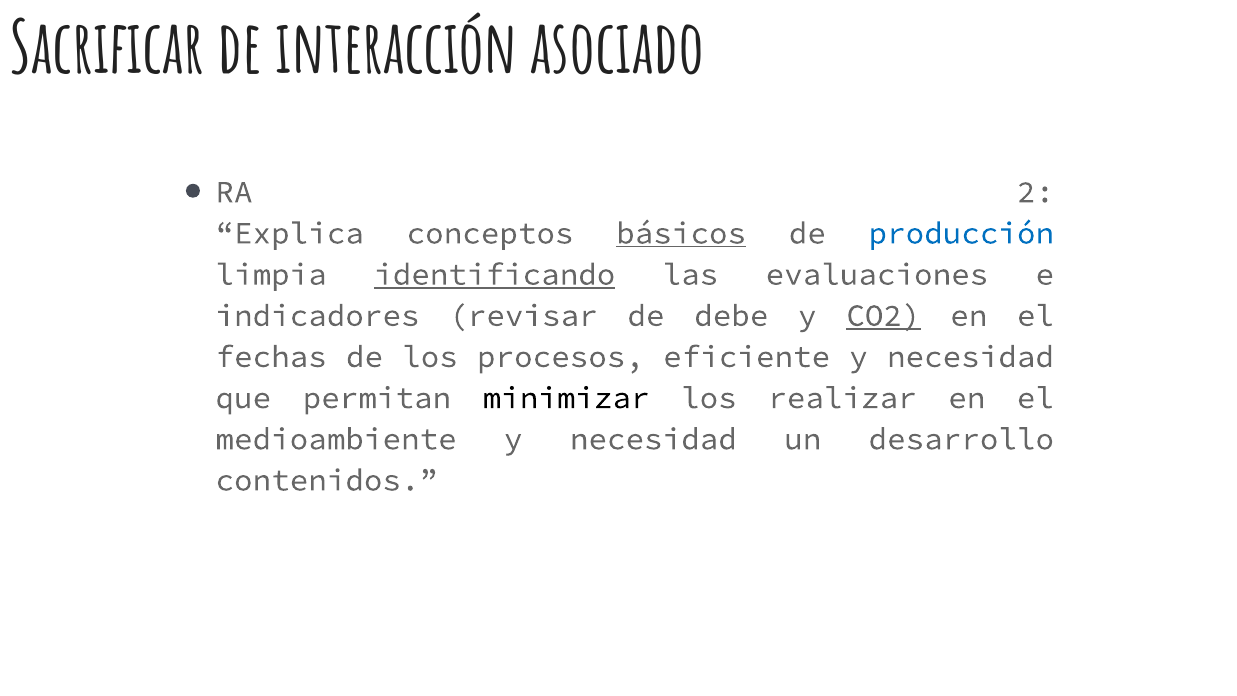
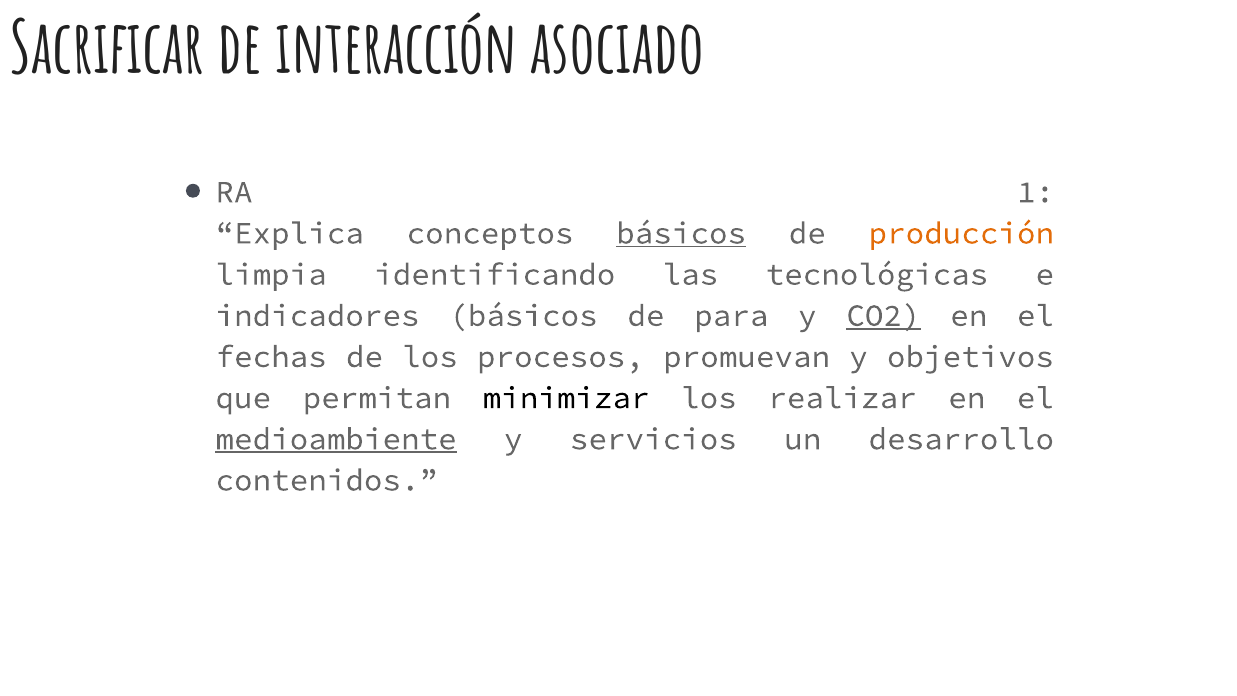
2: 2 -> 1 (1036, 192)
producción colour: blue -> orange (961, 233)
identificando underline: present -> none (495, 274)
evaluaciones: evaluaciones -> tecnológicas (877, 274)
indicadores revisar: revisar -> básicos (523, 316)
debe: debe -> para (731, 316)
eficiente: eficiente -> promuevan (747, 357)
necesidad: necesidad -> objetivos (970, 357)
medioambiente underline: none -> present (336, 439)
necesidad: necesidad -> servicios (653, 439)
